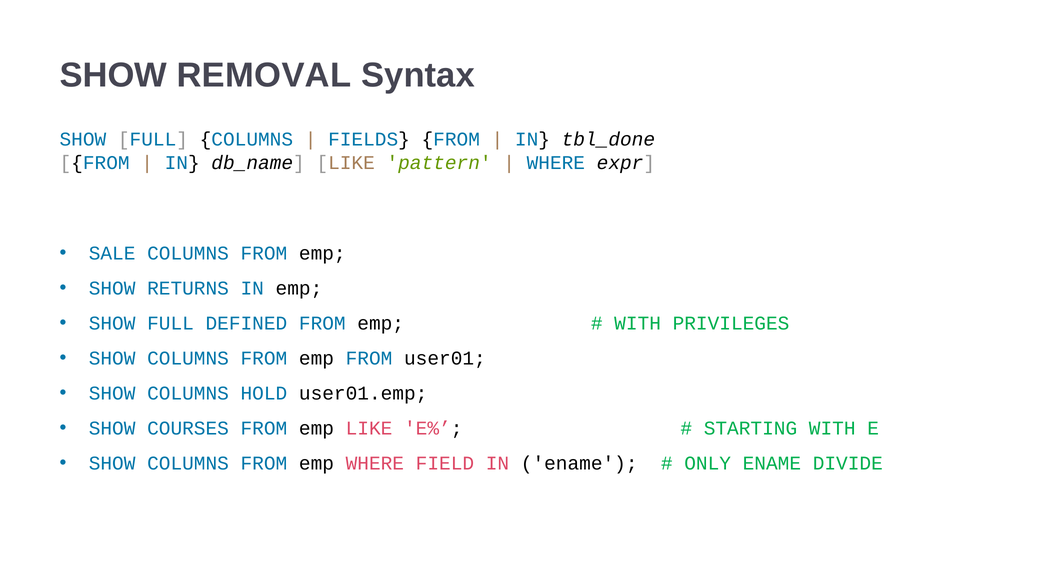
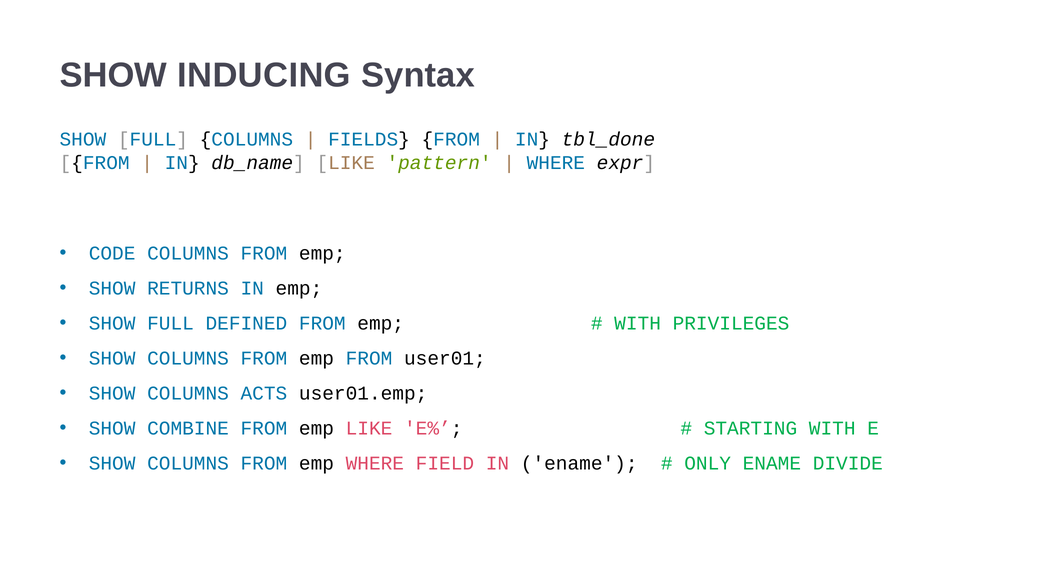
REMOVAL: REMOVAL -> INDUCING (264, 75)
SALE: SALE -> CODE (112, 253)
HOLD: HOLD -> ACTS (264, 393)
COURSES: COURSES -> COMBINE (188, 428)
